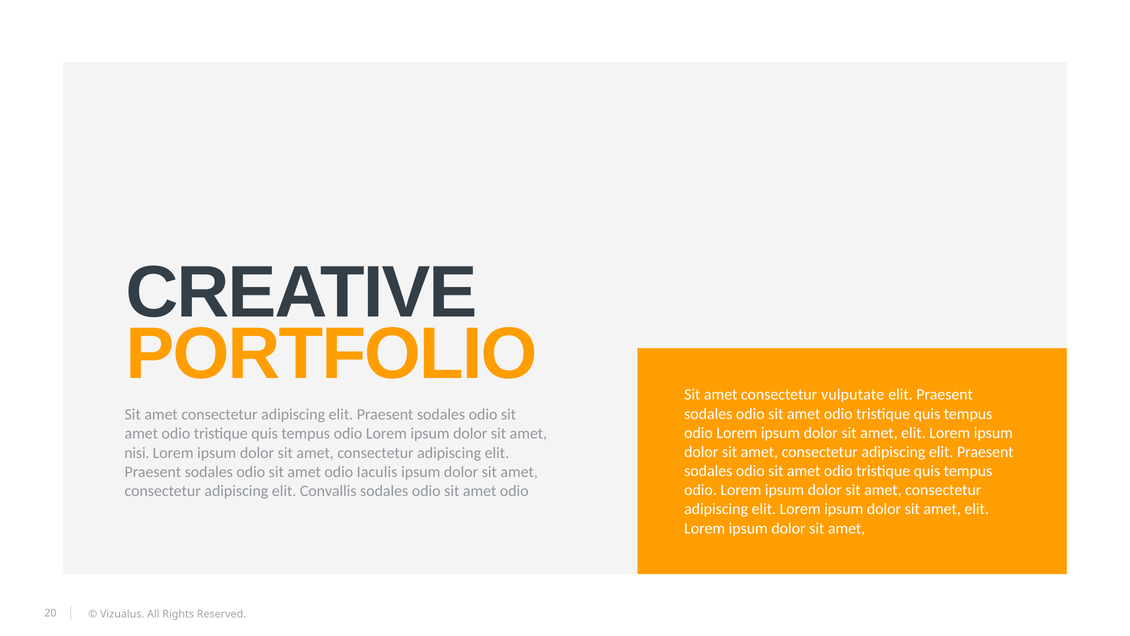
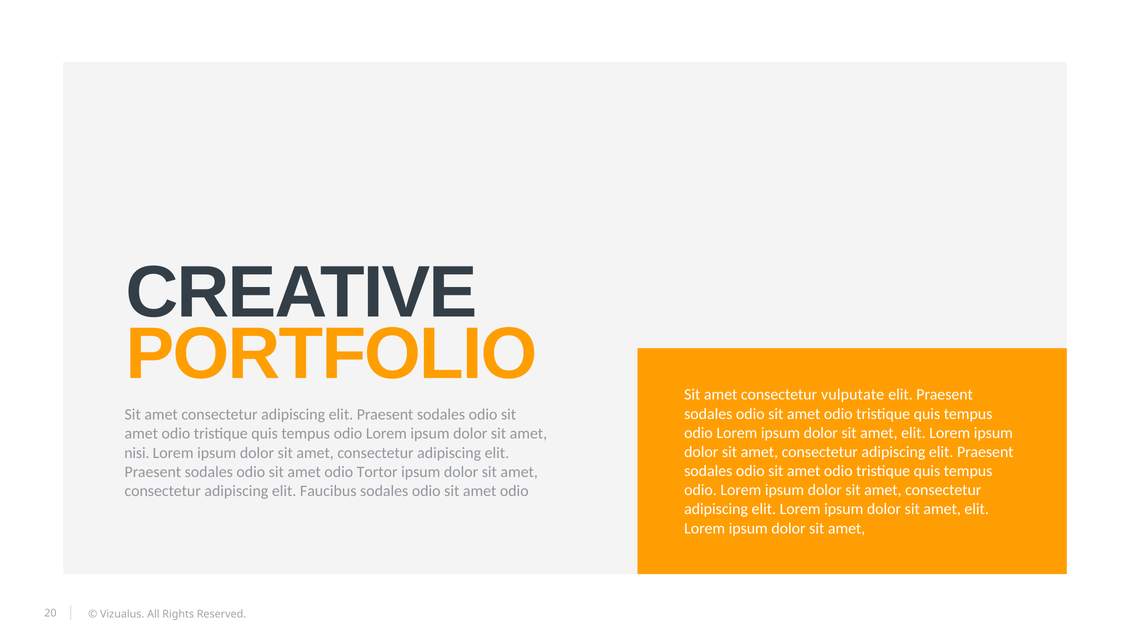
Iaculis: Iaculis -> Tortor (377, 472)
Convallis: Convallis -> Faucibus (328, 491)
